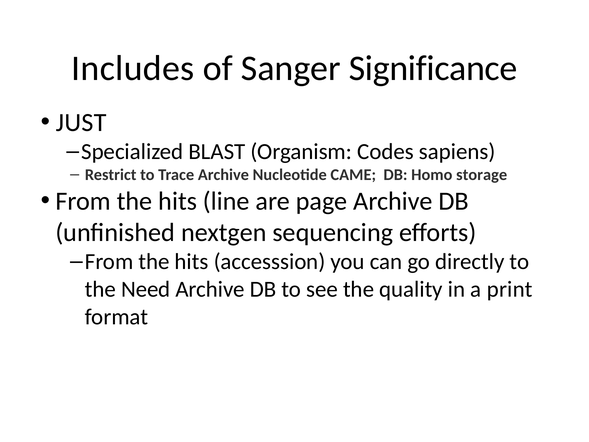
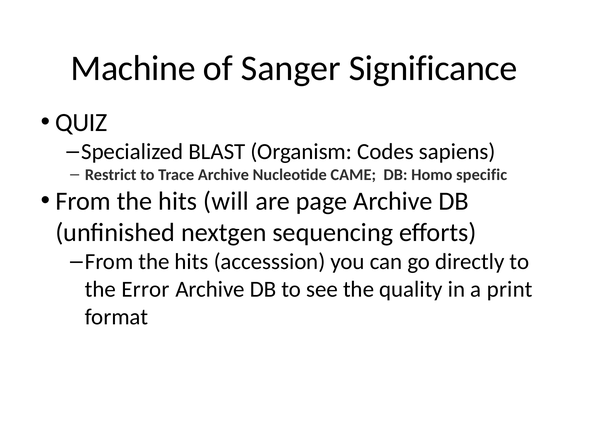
Includes: Includes -> Machine (133, 68)
JUST: JUST -> QUIZ (81, 122)
storage: storage -> specific (482, 175)
line: line -> will (226, 201)
Need: Need -> Error (146, 289)
